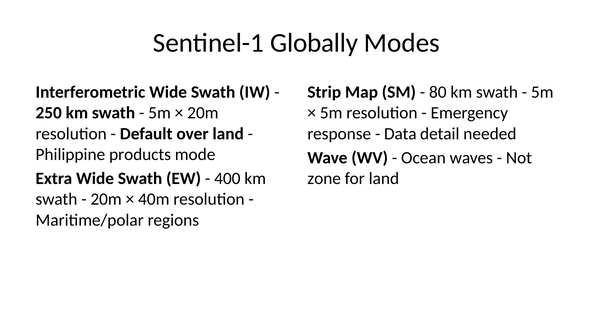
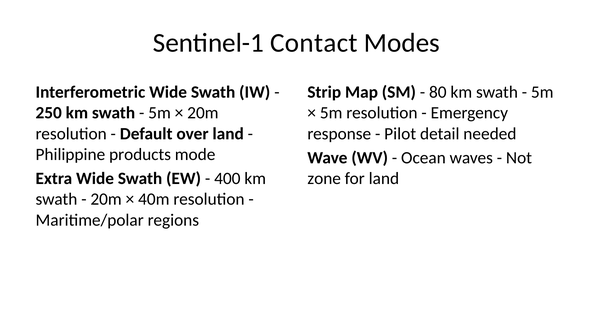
Globally: Globally -> Contact (314, 43)
Data: Data -> Pilot (400, 134)
